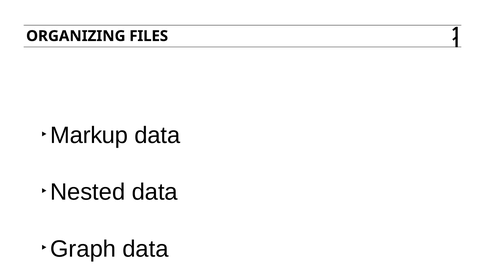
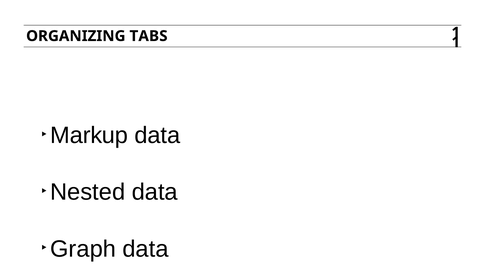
FILES: FILES -> TABS (149, 36)
